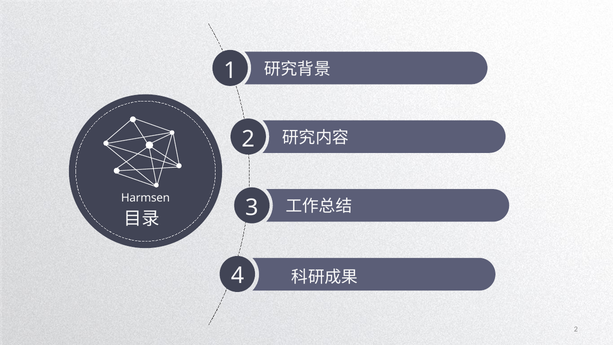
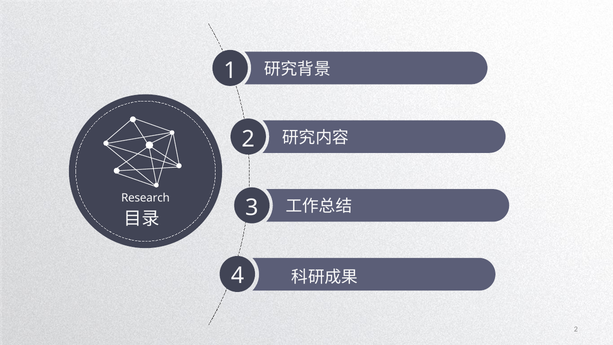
Harmsen: Harmsen -> Research (145, 198)
